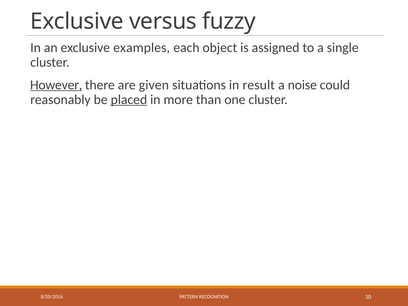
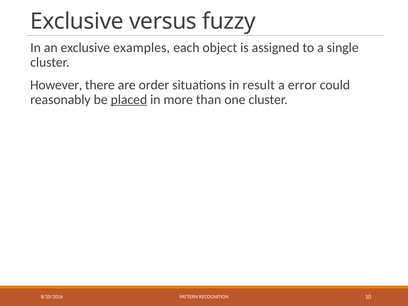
However underline: present -> none (56, 85)
given: given -> order (154, 85)
noise: noise -> error (302, 85)
